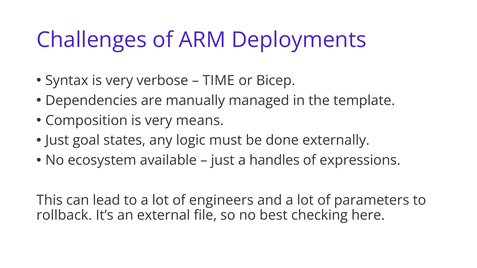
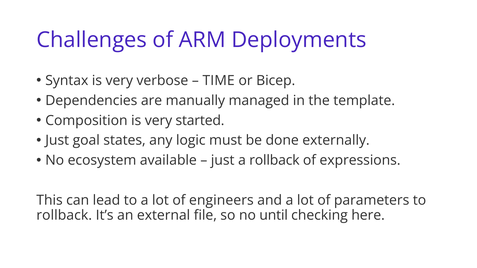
means: means -> started (200, 121)
a handles: handles -> rollback (274, 161)
best: best -> until (274, 215)
